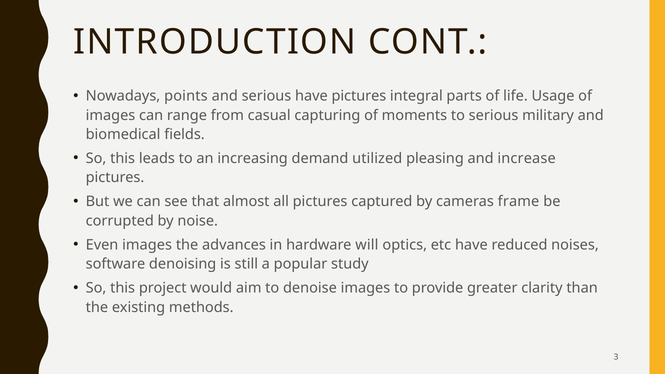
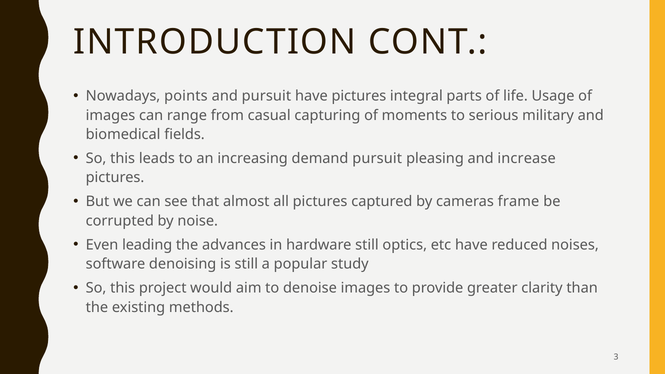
and serious: serious -> pursuit (266, 96)
demand utilized: utilized -> pursuit (377, 158)
Even images: images -> leading (147, 245)
hardware will: will -> still (367, 245)
